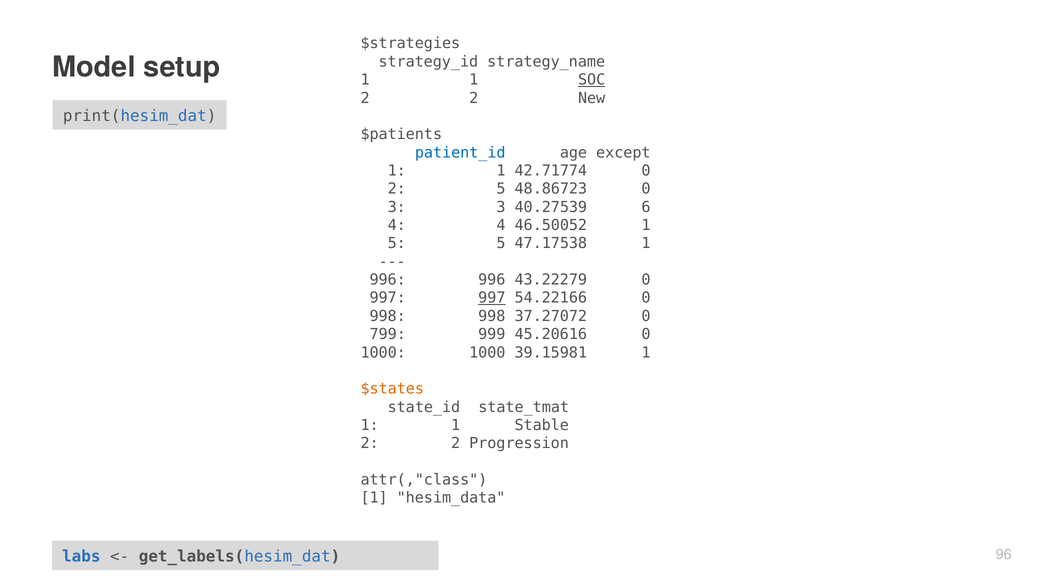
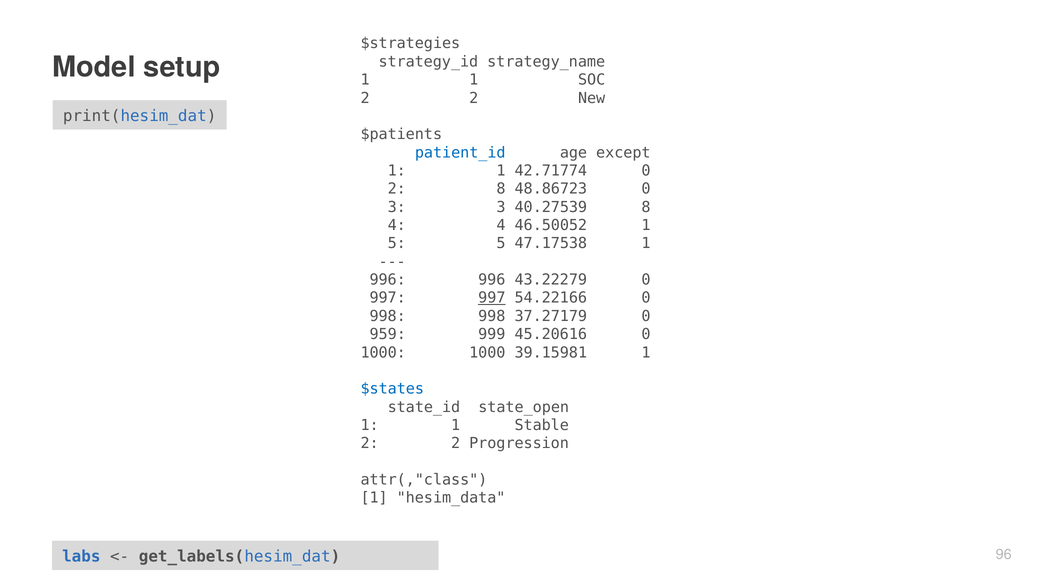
SOC underline: present -> none (592, 80)
2 5: 5 -> 8 (501, 189)
40.27539 6: 6 -> 8 (646, 207)
37.27072: 37.27072 -> 37.27179 (551, 316)
799: 799 -> 959 (388, 334)
$states colour: orange -> blue (392, 389)
state_tmat: state_tmat -> state_open (524, 407)
